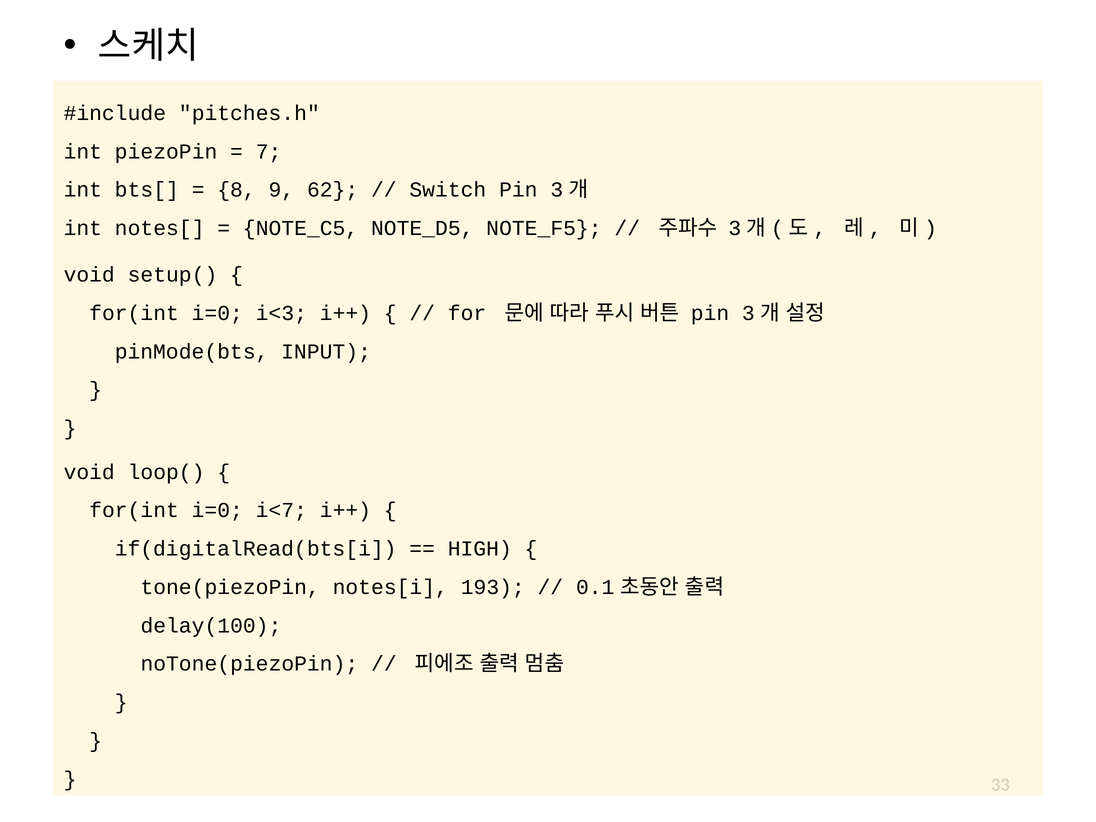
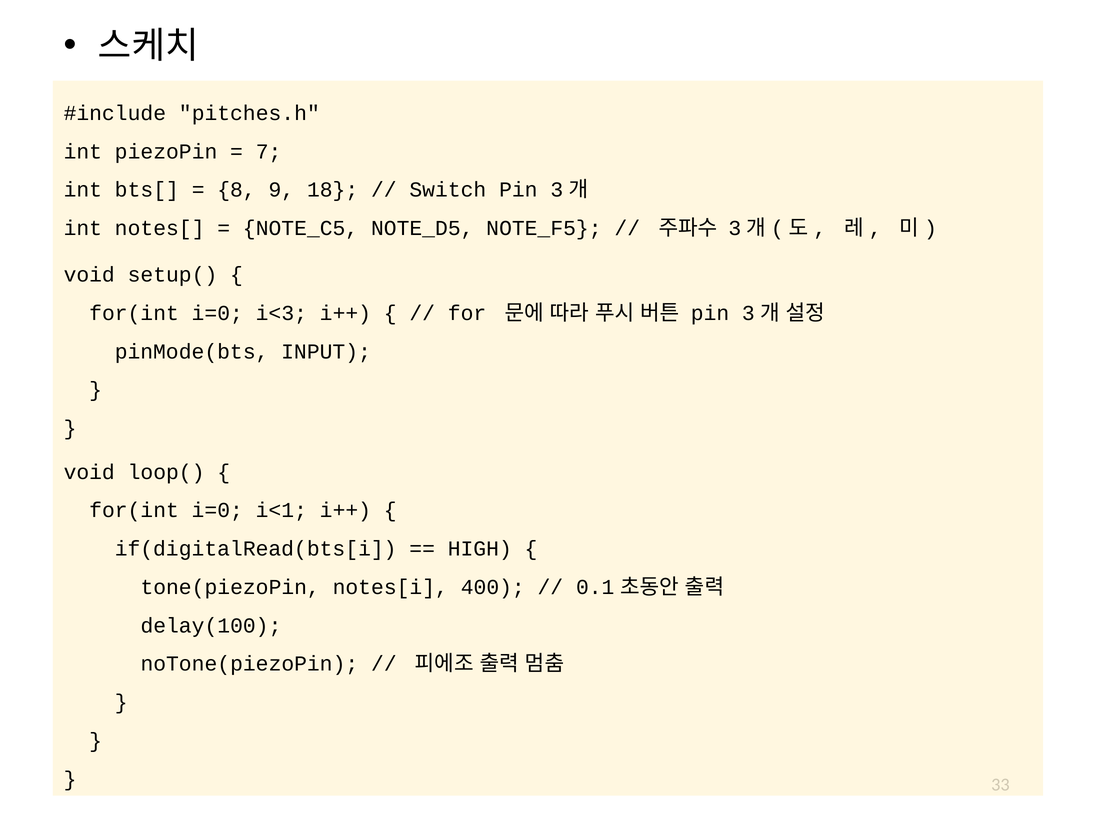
62: 62 -> 18 (333, 190)
i<7: i<7 -> i<1 (281, 510)
193: 193 -> 400 (493, 587)
